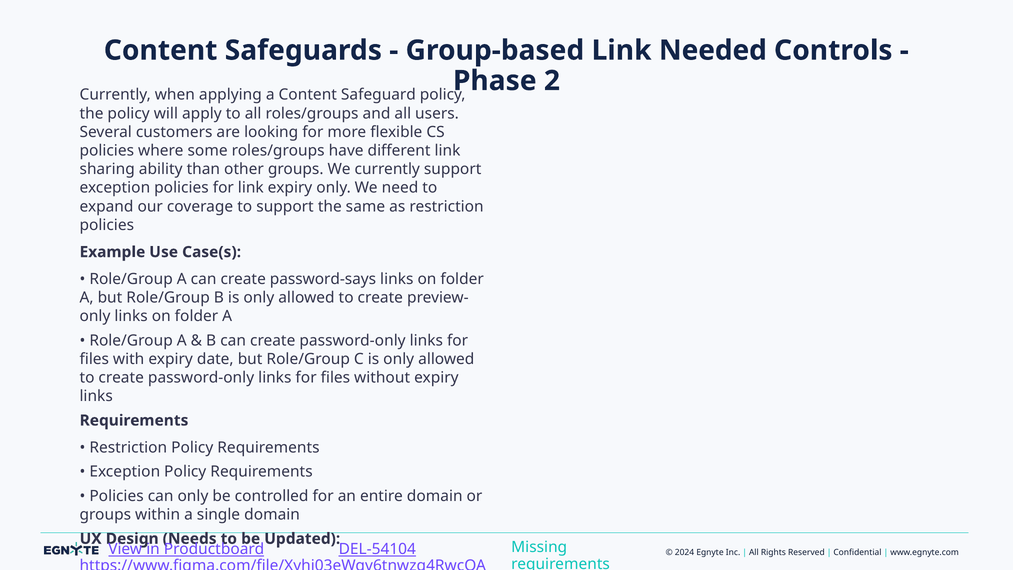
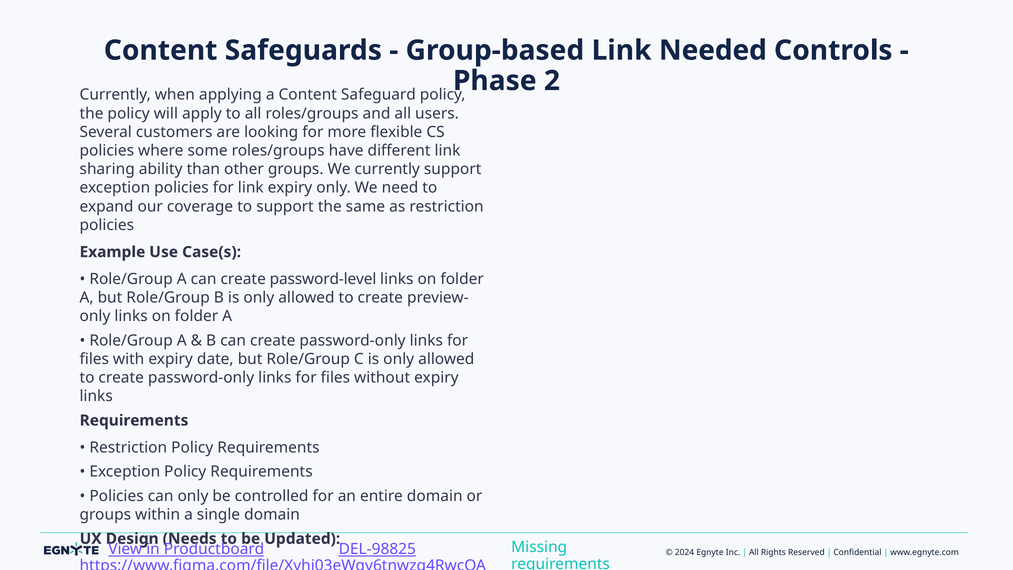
password-says: password-says -> password-level (323, 279)
DEL-54104: DEL-54104 -> DEL-98825 (377, 549)
